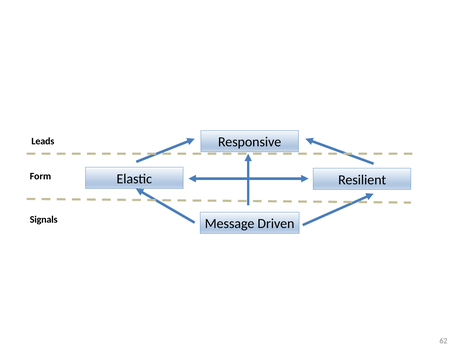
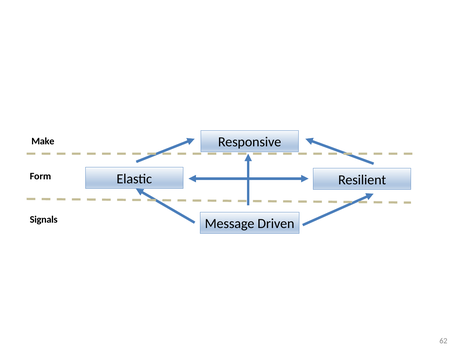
Leads: Leads -> Make (43, 141)
